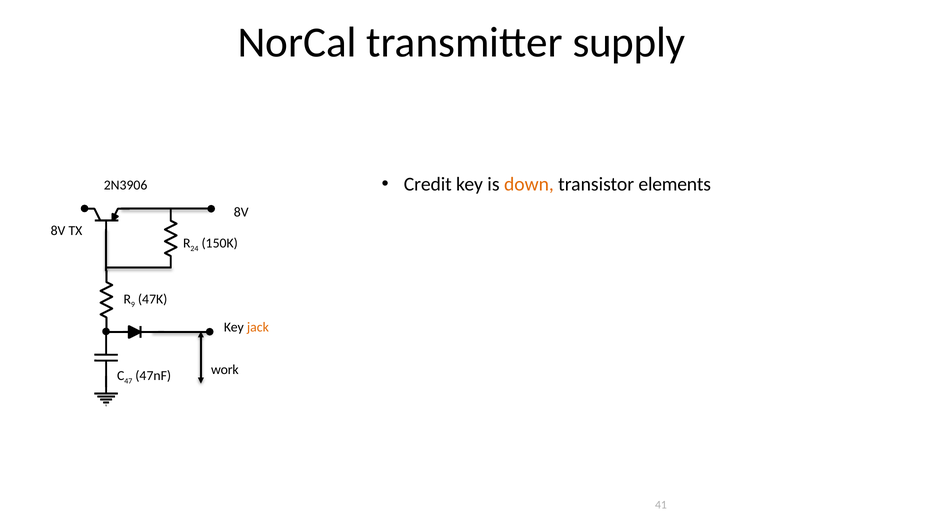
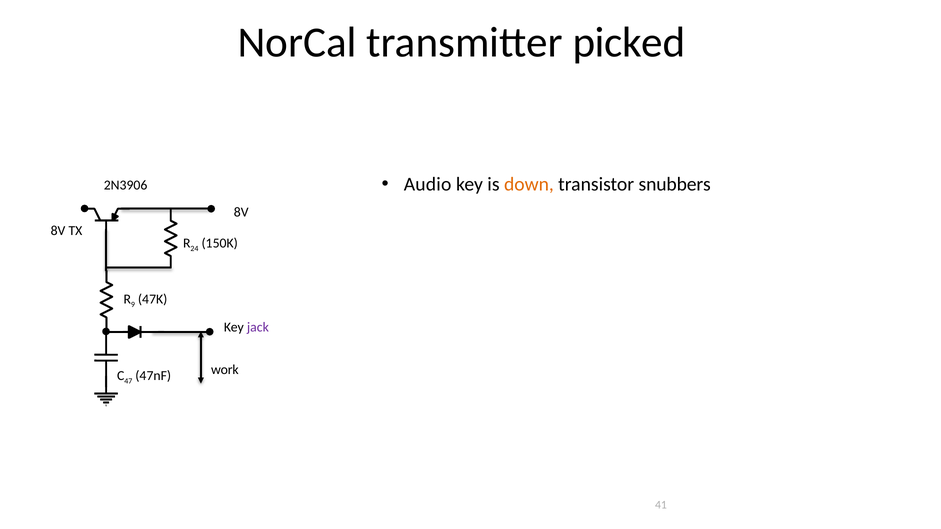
supply: supply -> picked (629, 43)
Credit: Credit -> Audio (428, 185)
elements: elements -> snubbers (675, 185)
jack colour: orange -> purple (258, 327)
